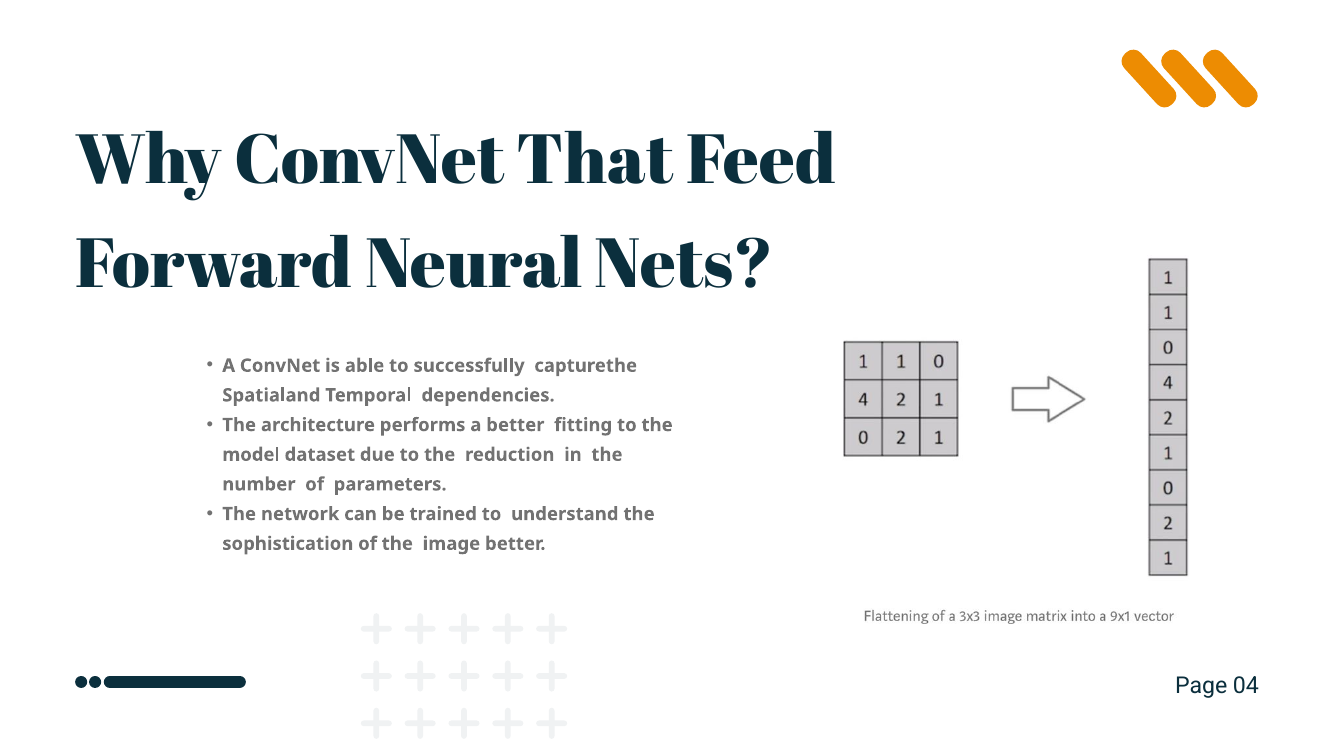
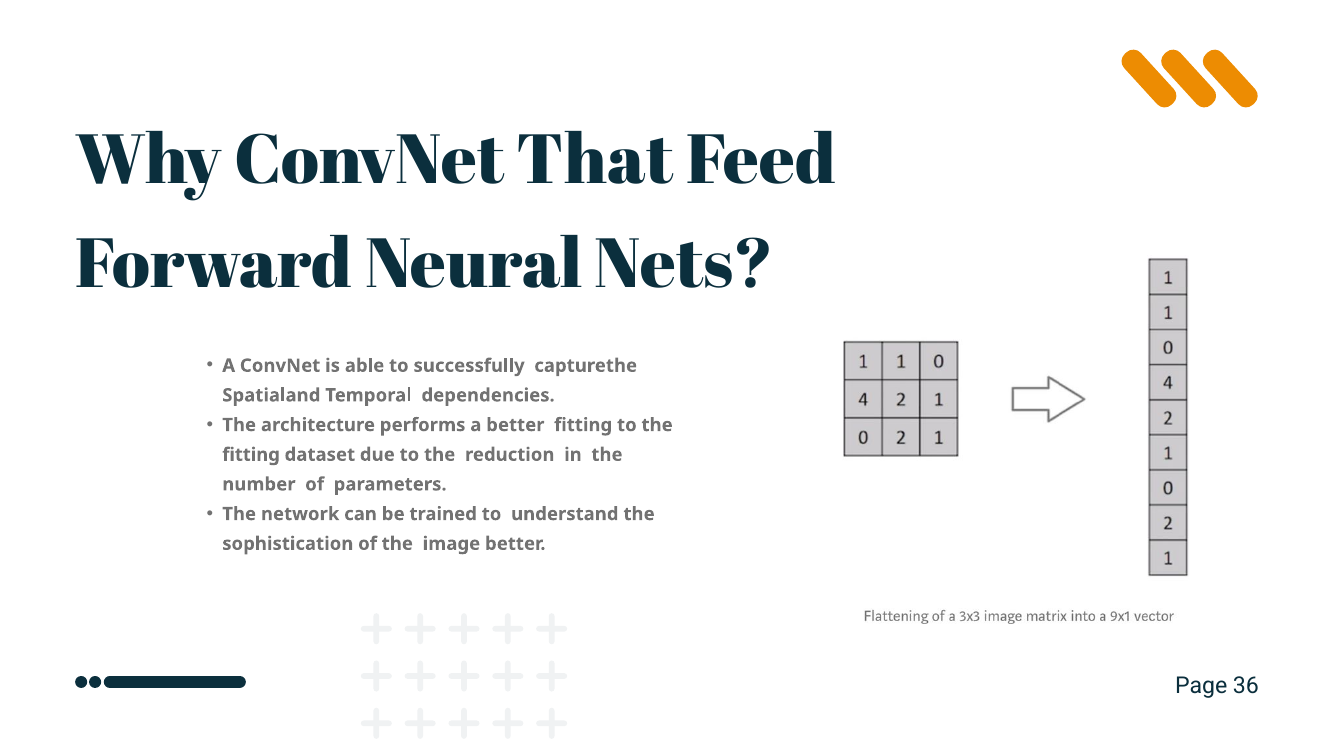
model: model -> fitting (251, 454)
04: 04 -> 36 (1246, 685)
